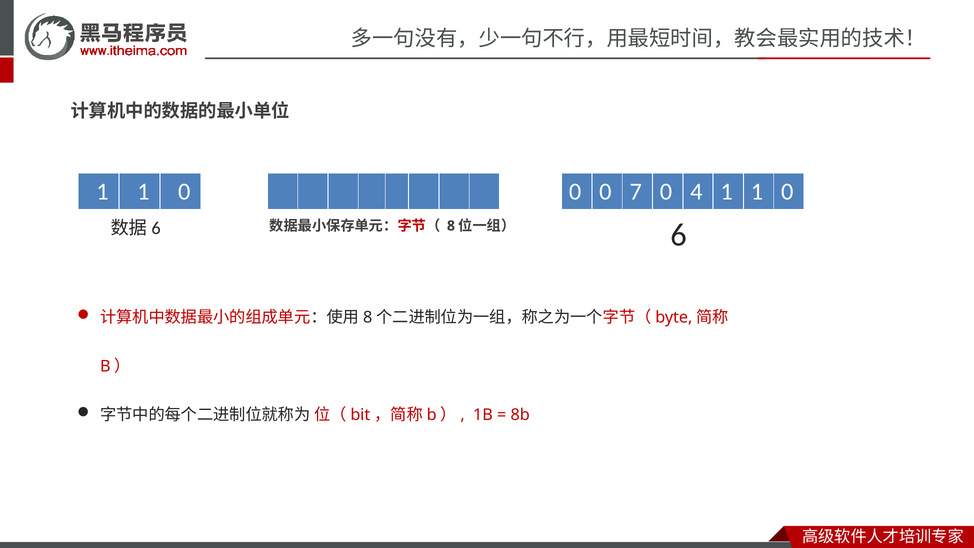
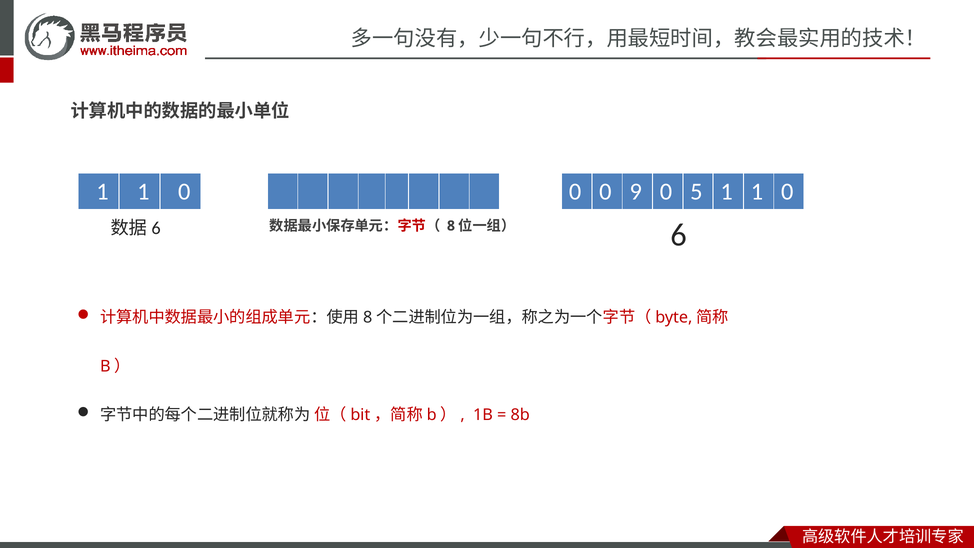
7: 7 -> 9 (636, 192)
4: 4 -> 5 (696, 192)
